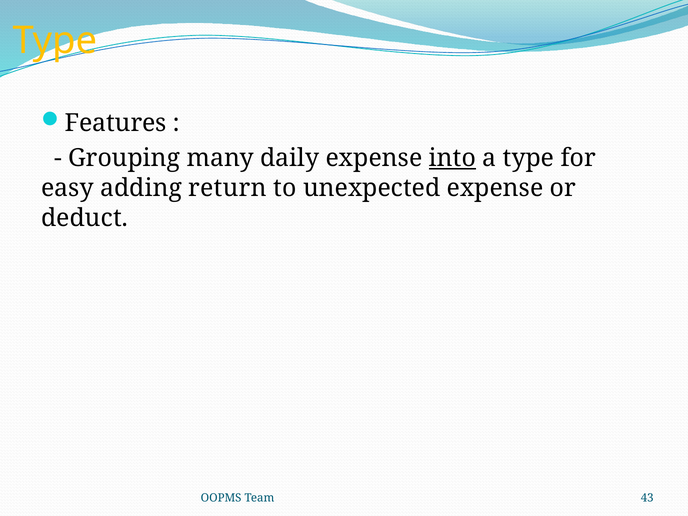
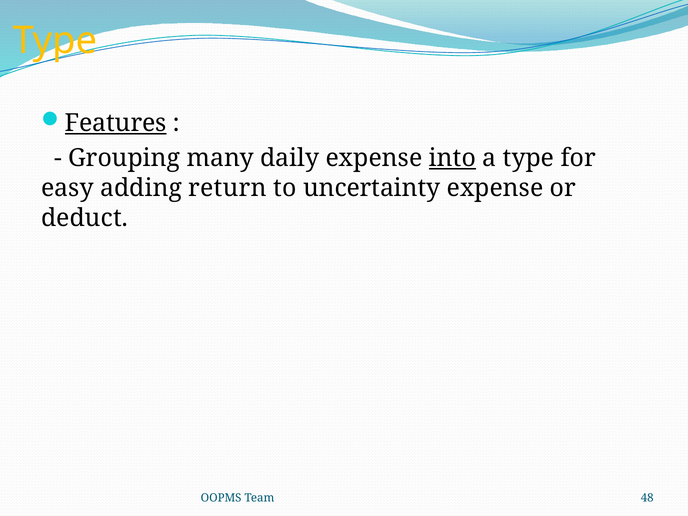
Features underline: none -> present (116, 123)
unexpected: unexpected -> uncertainty (372, 188)
43: 43 -> 48 (647, 498)
